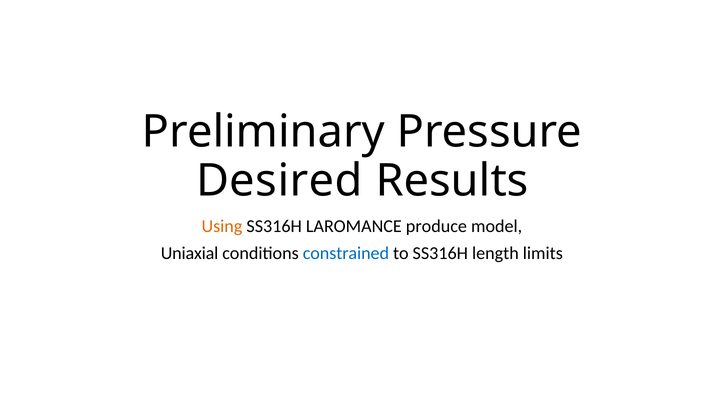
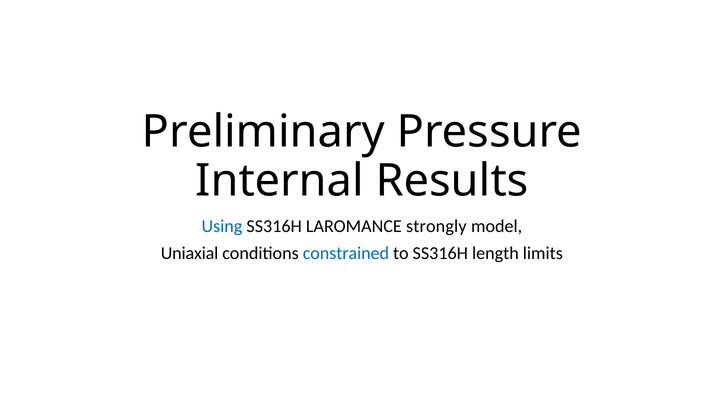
Desired: Desired -> Internal (280, 181)
Using colour: orange -> blue (222, 226)
produce: produce -> strongly (436, 226)
